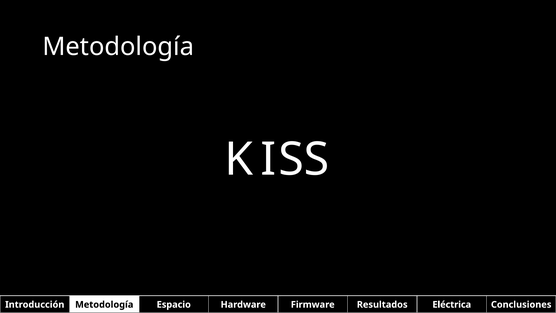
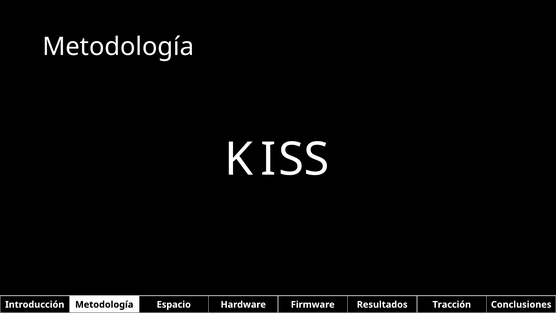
Eléctrica: Eléctrica -> Tracción (452, 304)
